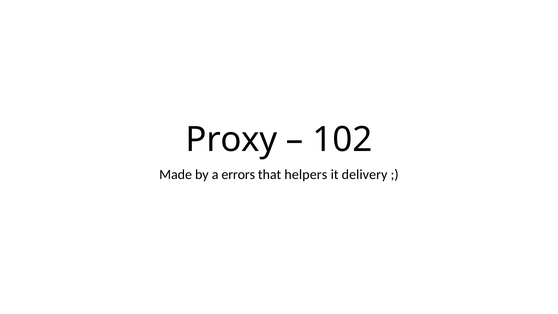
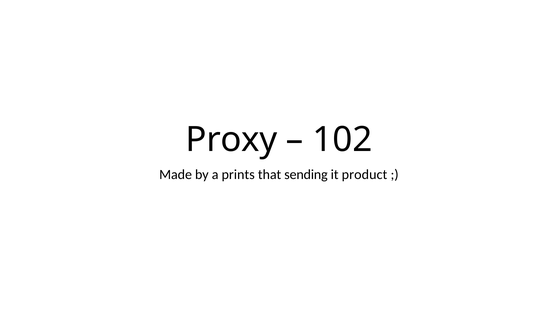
errors: errors -> prints (238, 174)
helpers: helpers -> sending (306, 174)
delivery: delivery -> product (365, 174)
